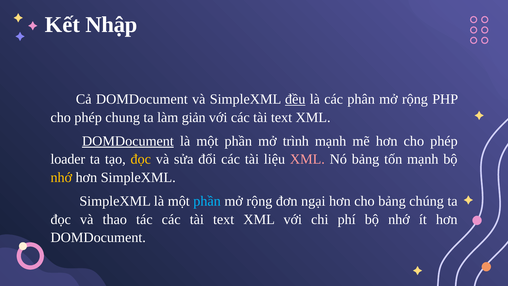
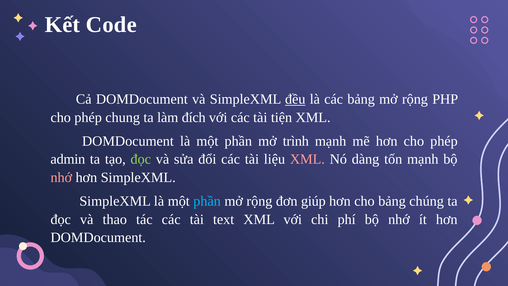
Nhập: Nhập -> Code (111, 25)
các phân: phân -> bảng (361, 99)
giản: giản -> đích (194, 117)
với các tài text: text -> tiện (282, 117)
DOMDocument underline: present -> none (128, 141)
loader: loader -> admin (68, 159)
đọc colour: yellow -> light green (141, 159)
Nó bảng: bảng -> dàng (366, 159)
nhớ colour: yellow -> pink (61, 177)
ngại: ngại -> giúp (313, 201)
